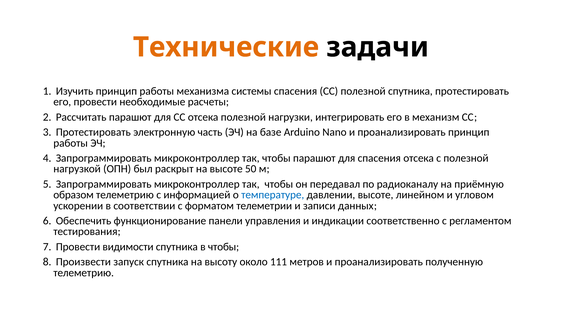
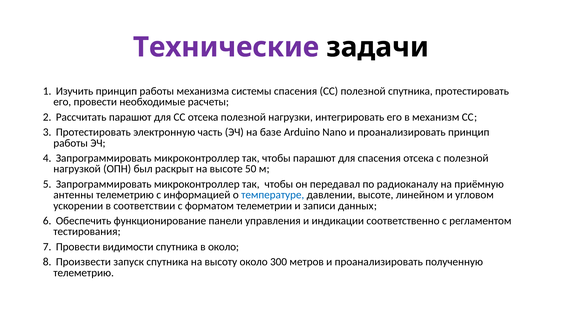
Технические colour: orange -> purple (226, 47)
образом: образом -> антенны (74, 195)
в чтобы: чтобы -> около (224, 247)
111: 111 -> 300 (279, 262)
